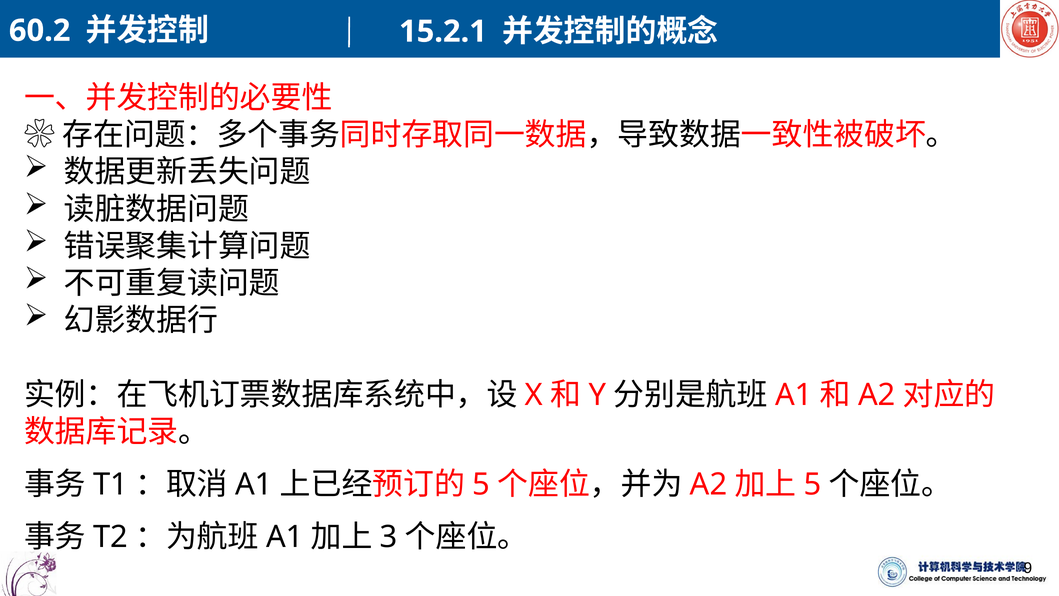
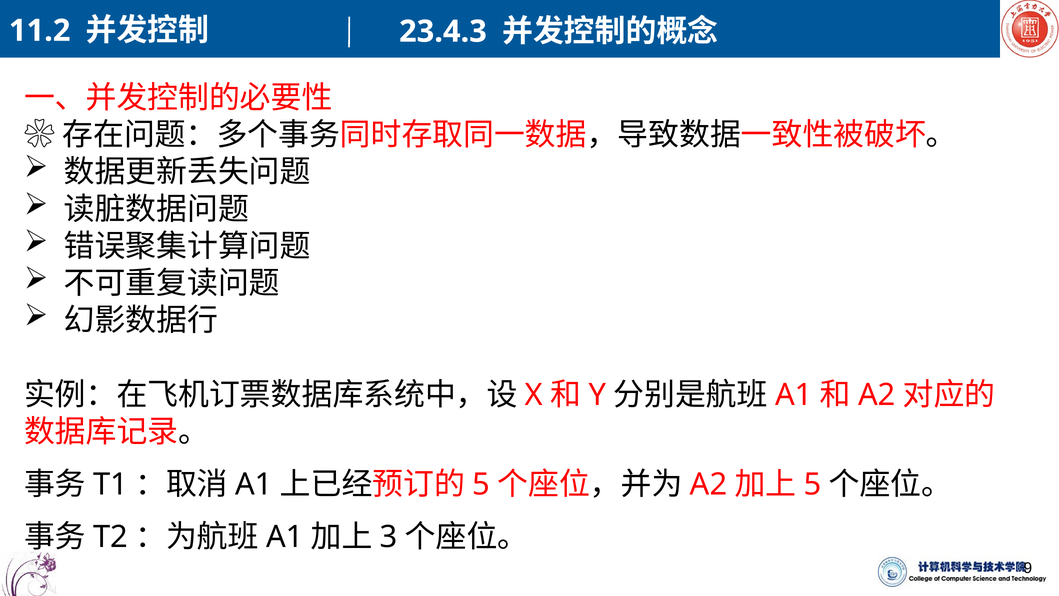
60.2: 60.2 -> 11.2 (40, 31)
15.2.1: 15.2.1 -> 23.4.3 (443, 32)
